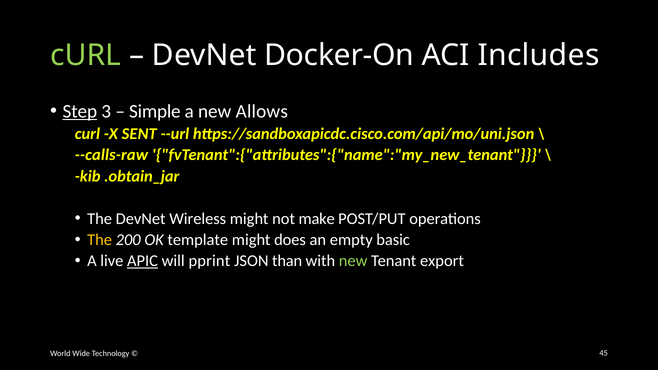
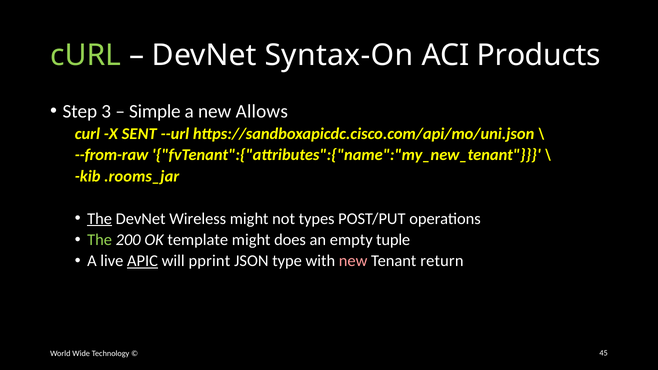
Docker-On: Docker-On -> Syntax-On (339, 55)
Includes: Includes -> Products (539, 55)
Step underline: present -> none (80, 111)
--calls-raw: --calls-raw -> --from-raw (112, 155)
.obtain_jar: .obtain_jar -> .rooms_jar (142, 176)
The underline: none -> present (100, 219)
make: make -> types (317, 219)
The colour: yellow -> light green (100, 240)
basic: basic -> tuple (393, 240)
than: than -> type (287, 261)
new colour: light green -> pink (353, 261)
export: export -> return (442, 261)
